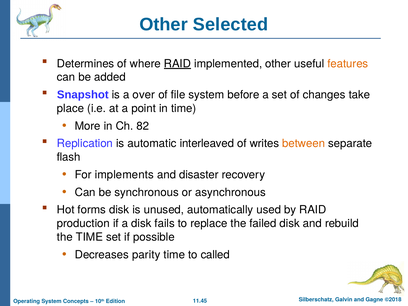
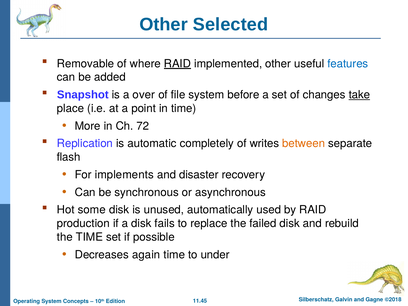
Determines: Determines -> Removable (86, 64)
features colour: orange -> blue (348, 64)
take underline: none -> present (359, 95)
82: 82 -> 72 (143, 126)
interleaved: interleaved -> completely (207, 144)
forms: forms -> some (92, 210)
parity: parity -> again (146, 255)
called: called -> under (215, 255)
